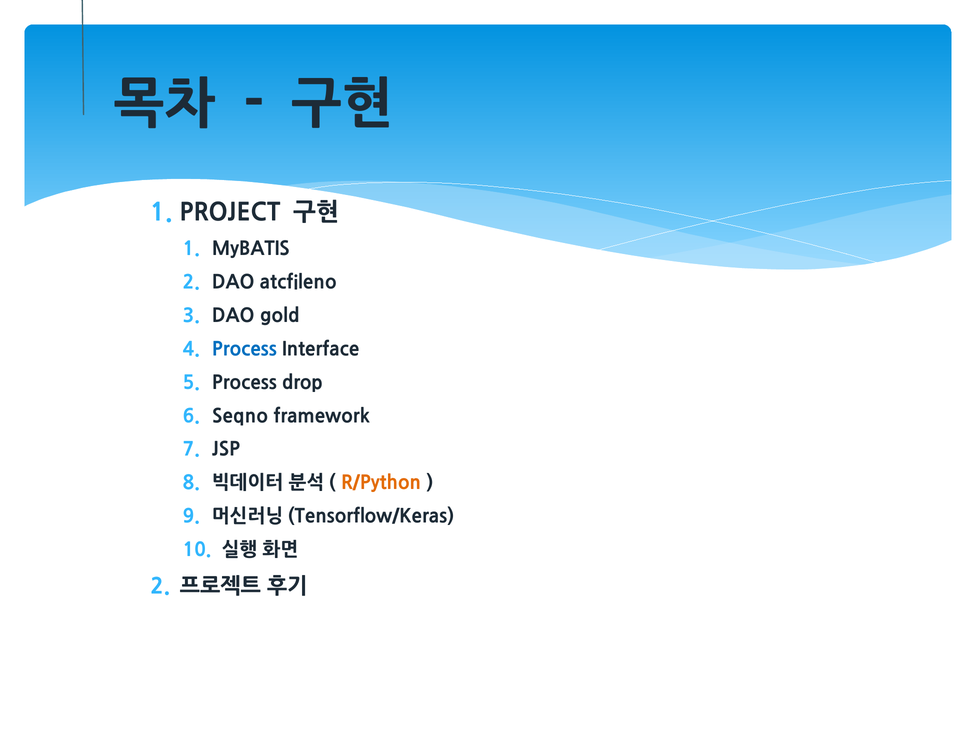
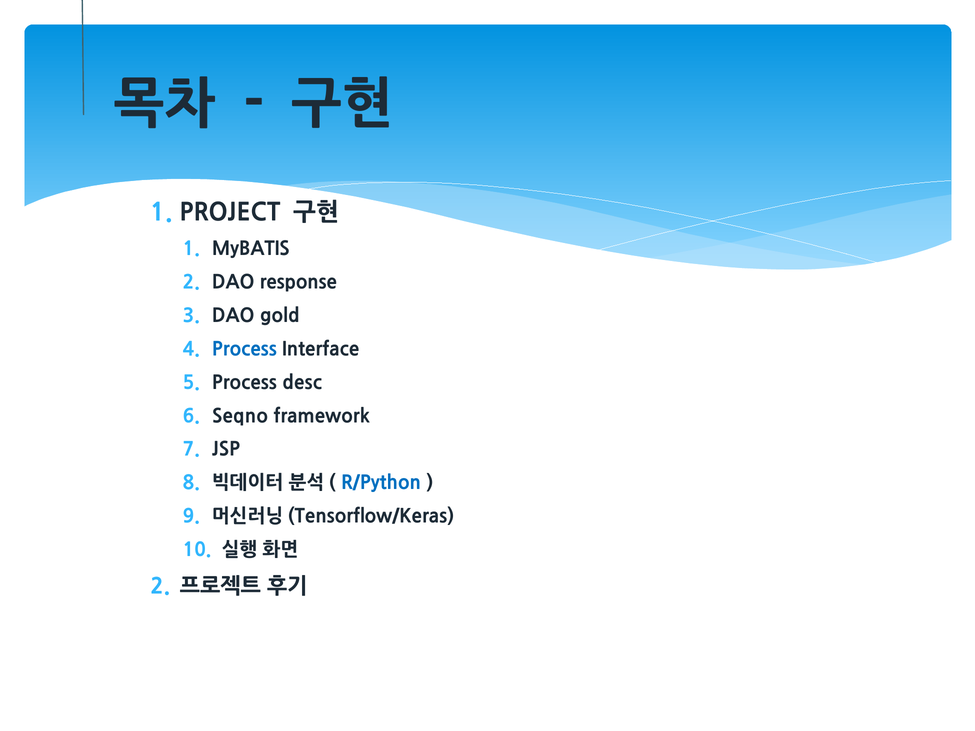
atcfileno: atcfileno -> response (298, 283)
drop: drop -> desc (302, 383)
R/Python colour: orange -> blue (381, 483)
